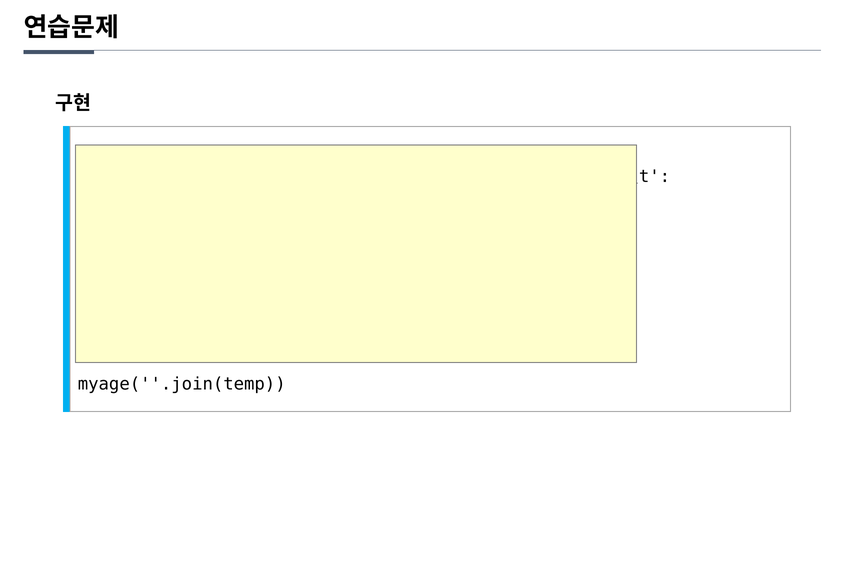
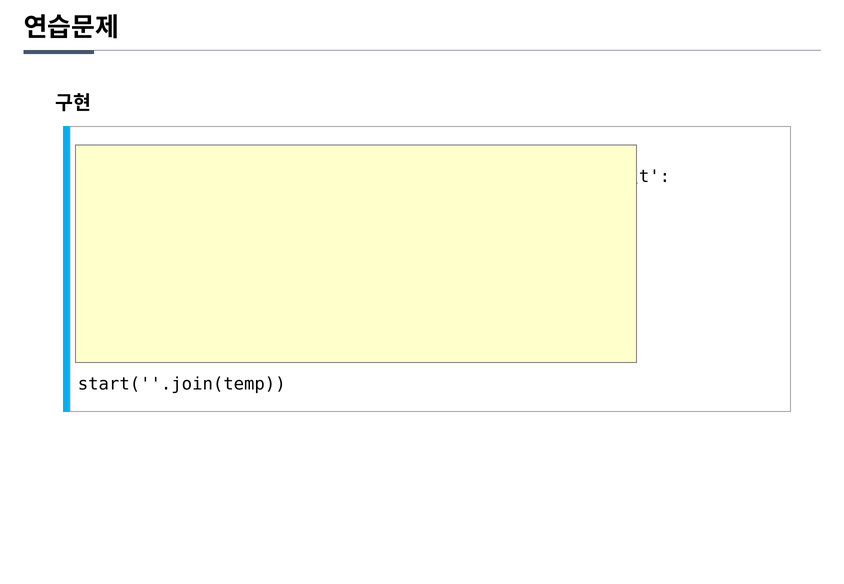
myage(''.join(temp: myage(''.join(temp -> start(''.join(temp (182, 384)
